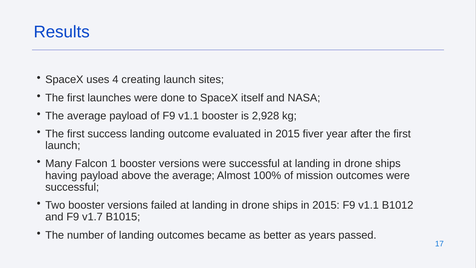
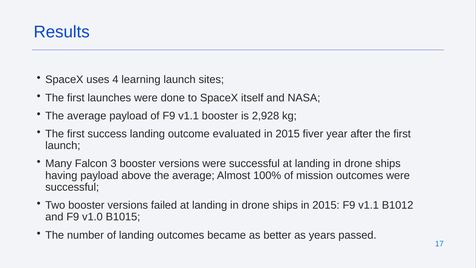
creating: creating -> learning (141, 80)
1: 1 -> 3 (114, 163)
v1.7: v1.7 -> v1.0 (92, 217)
